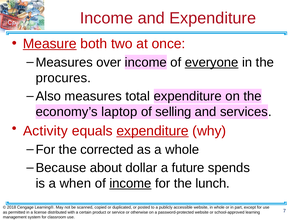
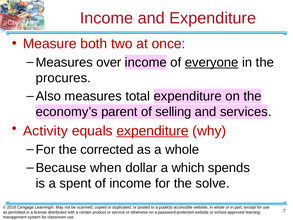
Measure underline: present -> none (50, 44)
laptop: laptop -> parent (119, 112)
about: about -> when (106, 168)
future: future -> which (188, 168)
when: when -> spent (75, 183)
income underline: present -> none (130, 183)
lunch: lunch -> solve (213, 183)
